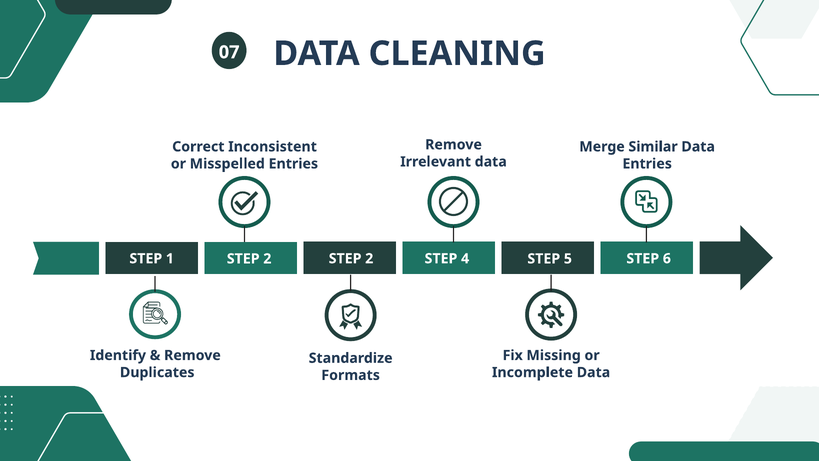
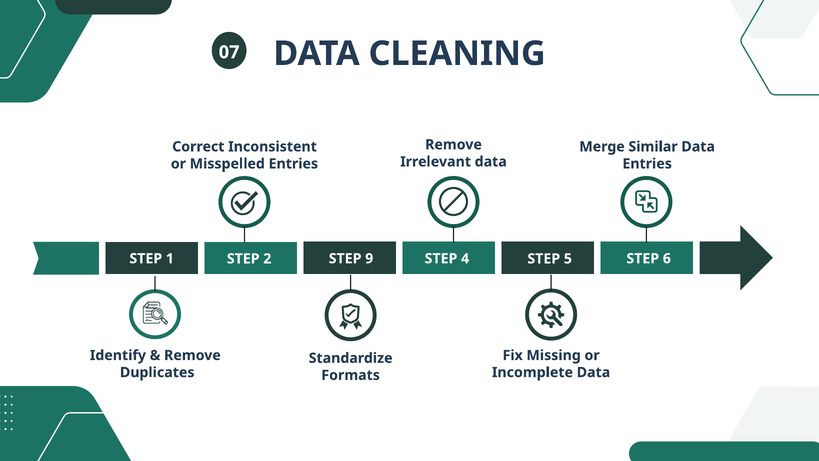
2 STEP 2: 2 -> 9 (369, 258)
